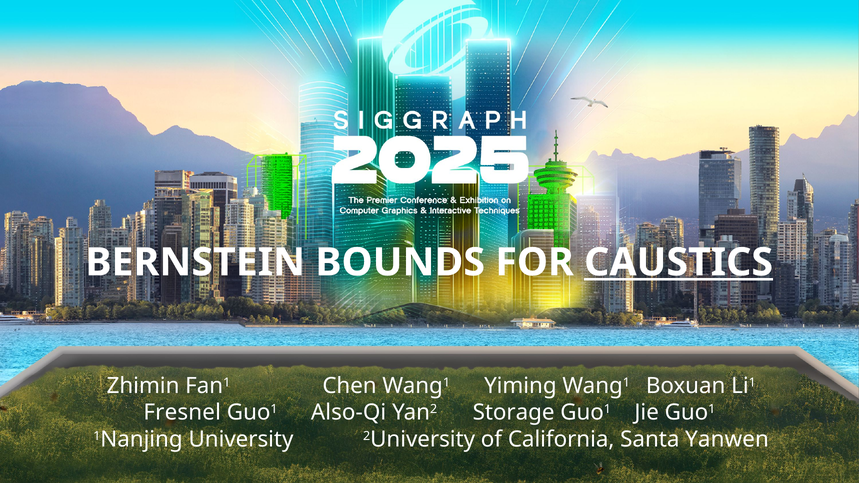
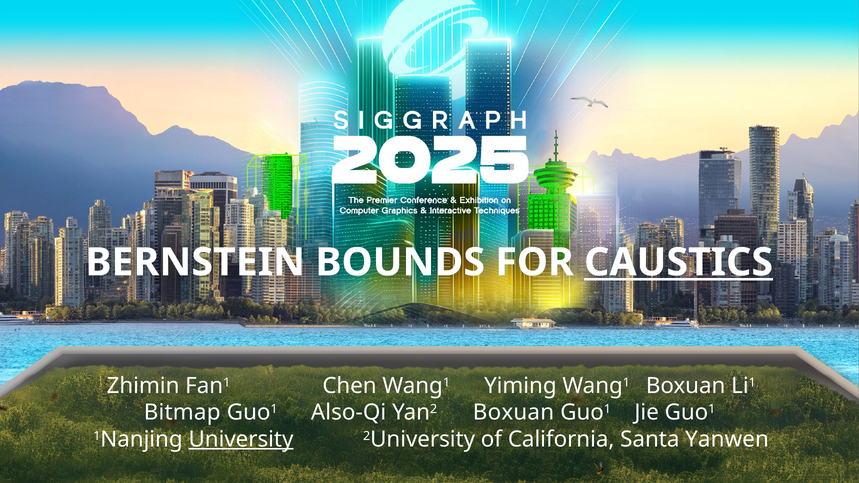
Fresnel: Fresnel -> Bitmap (182, 413)
Yan2 Storage: Storage -> Boxuan (513, 413)
University underline: none -> present (241, 439)
